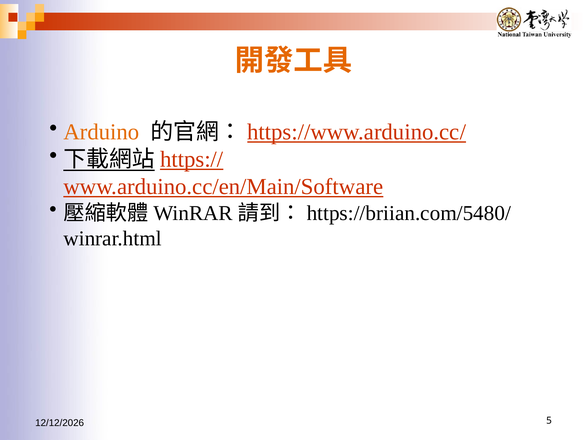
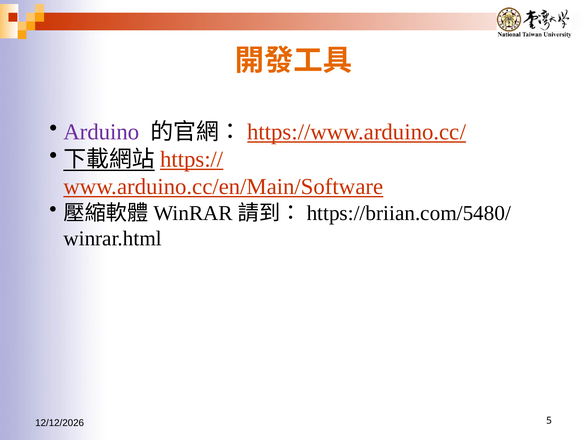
Arduino colour: orange -> purple (101, 132)
